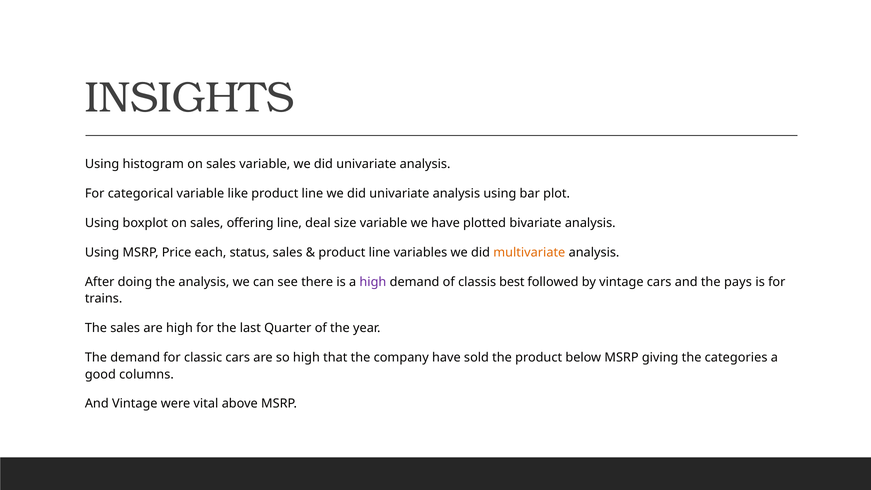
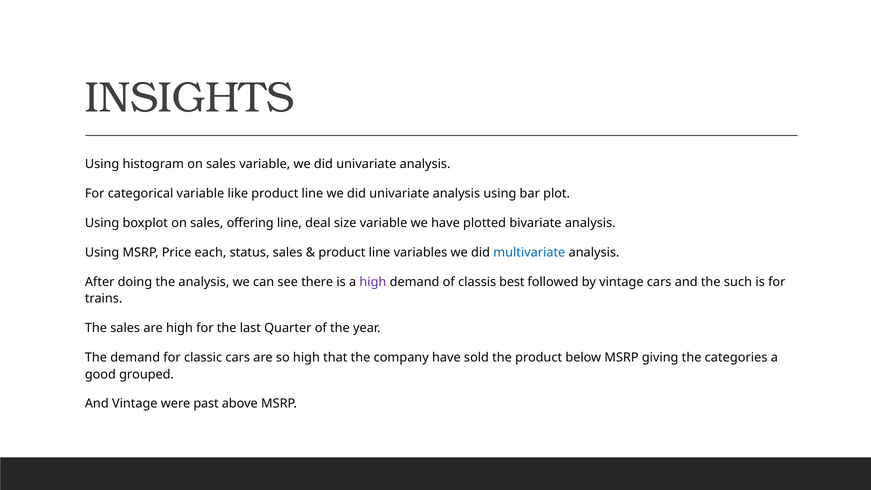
multivariate colour: orange -> blue (529, 252)
pays: pays -> such (738, 282)
columns: columns -> grouped (147, 374)
vital: vital -> past (206, 404)
